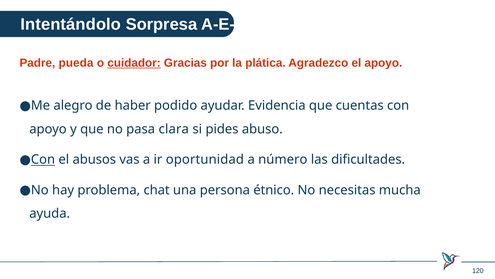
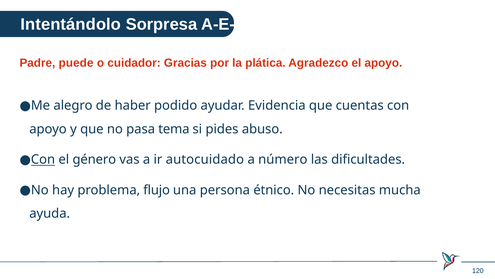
pueda: pueda -> puede (76, 63)
cuidador underline: present -> none (134, 63)
clara: clara -> tema (174, 129)
abusos: abusos -> género (94, 159)
oportunidad: oportunidad -> autocuidado (205, 159)
chat: chat -> flujo (157, 190)
